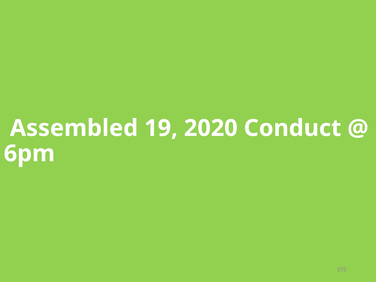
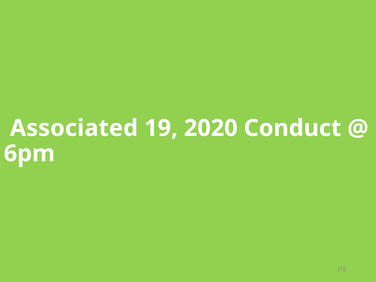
Assembled: Assembled -> Associated (74, 128)
